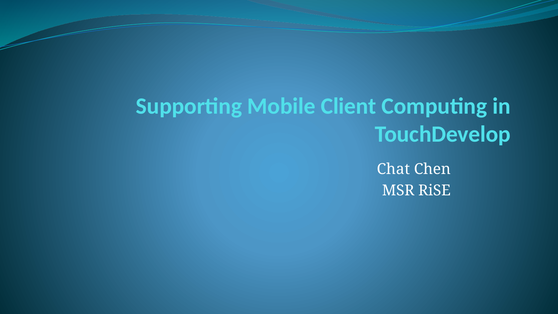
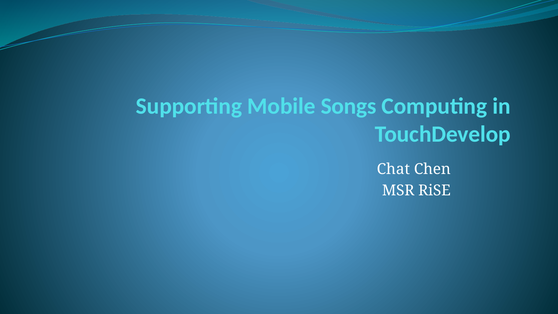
Client: Client -> Songs (349, 106)
